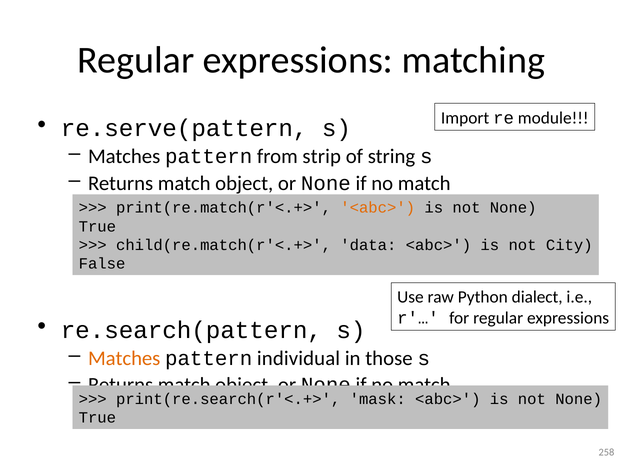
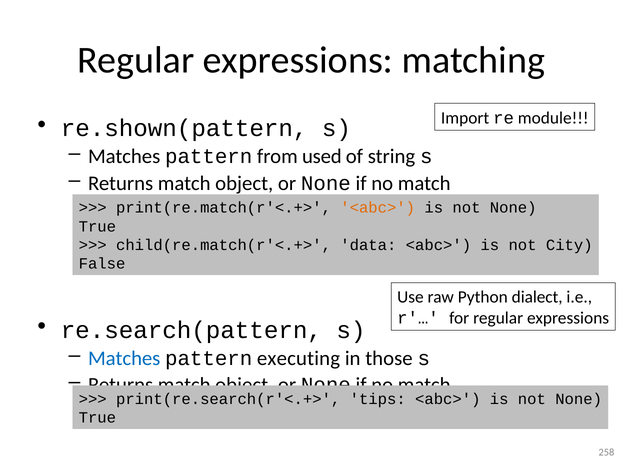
re.serve(pattern: re.serve(pattern -> re.shown(pattern (184, 128)
strip: strip -> used (322, 157)
Matches colour: orange -> blue (124, 358)
individual: individual -> executing (299, 358)
mask: mask -> tips (378, 399)
